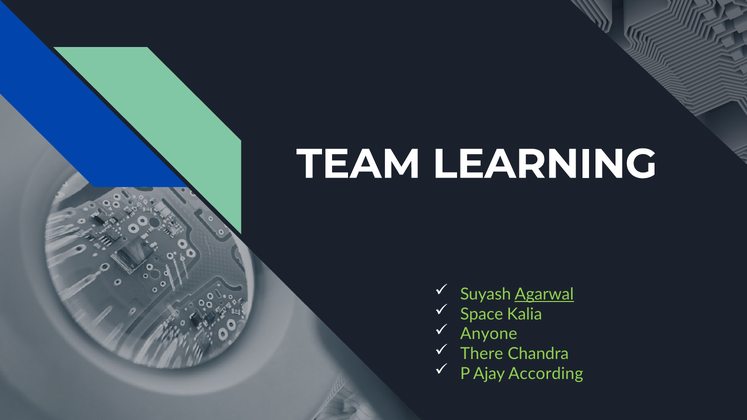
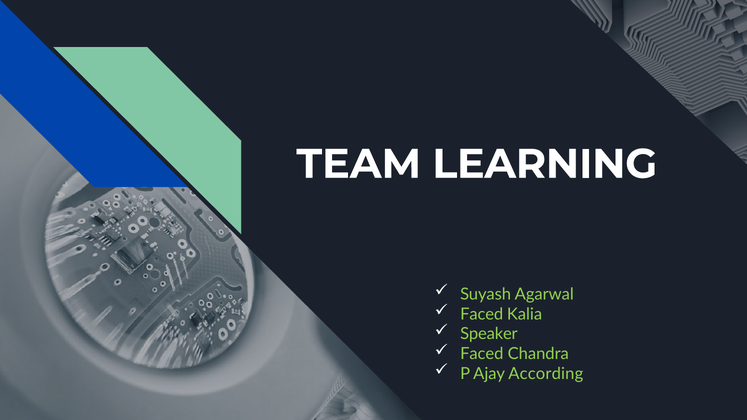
Agarwal underline: present -> none (544, 294)
Space: Space -> Faced (482, 314)
Anyone: Anyone -> Speaker (489, 334)
There: There -> Faced (482, 354)
